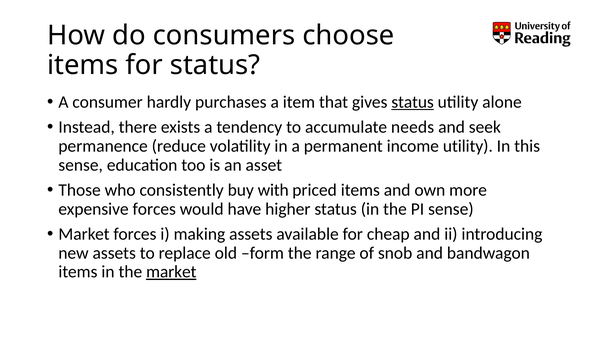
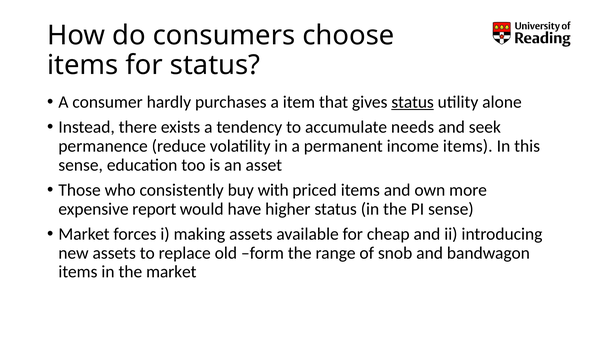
income utility: utility -> items (468, 146)
expensive forces: forces -> report (154, 209)
market underline: present -> none (171, 272)
